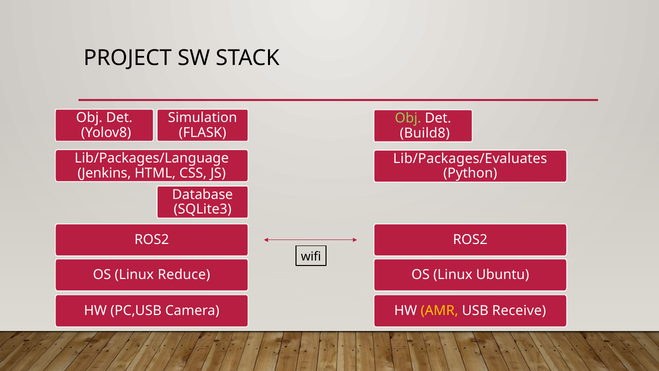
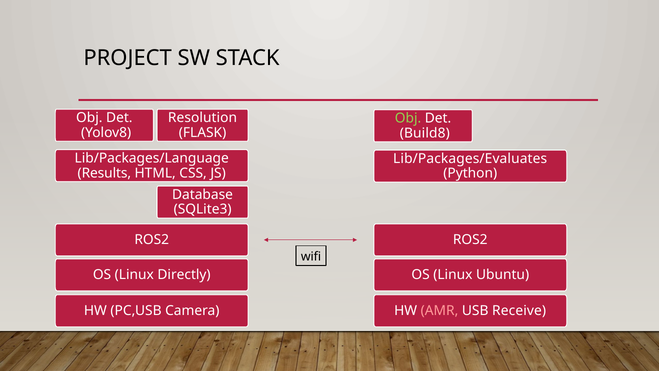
Simulation: Simulation -> Resolution (203, 118)
Jenkins: Jenkins -> Results (104, 173)
Reduce: Reduce -> Directly (184, 275)
AMR colour: yellow -> pink (440, 310)
